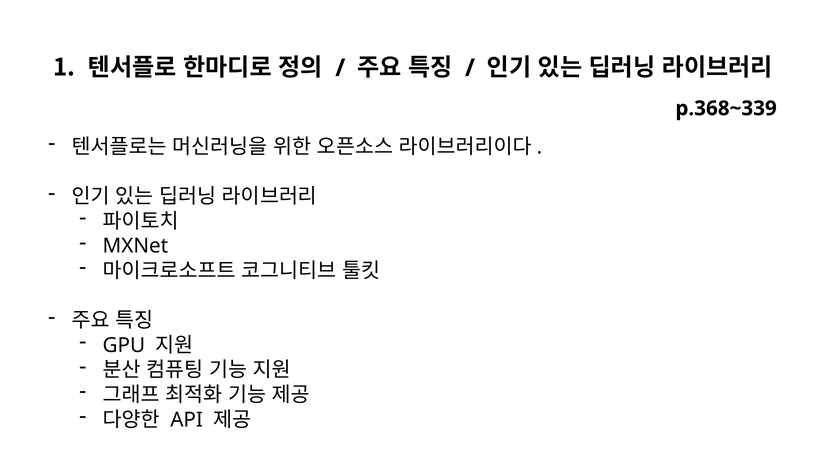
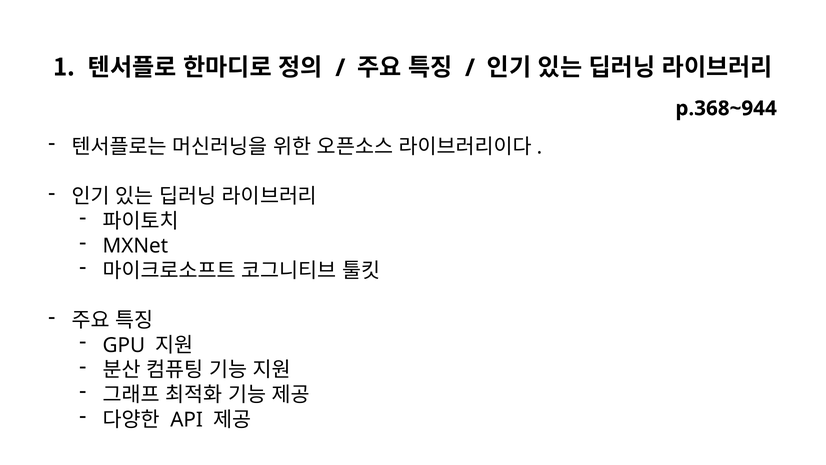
p.368~339: p.368~339 -> p.368~944 (726, 108)
